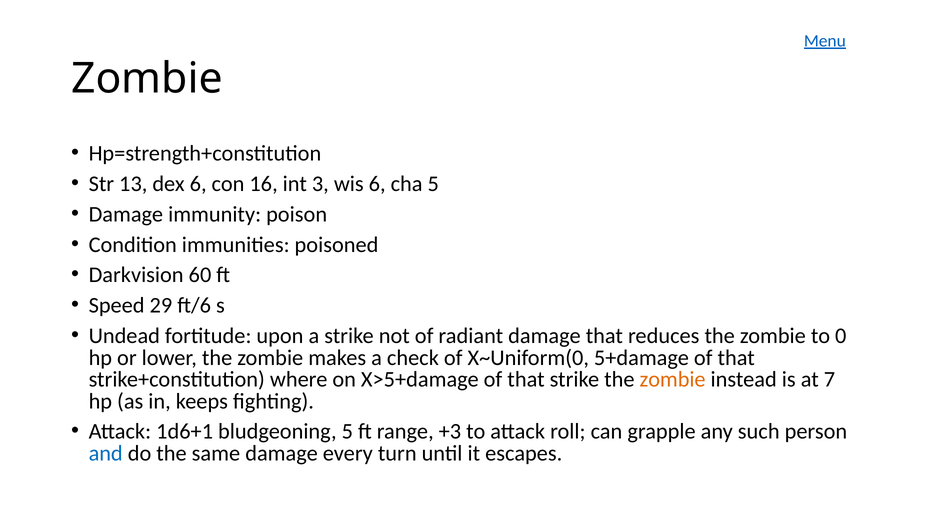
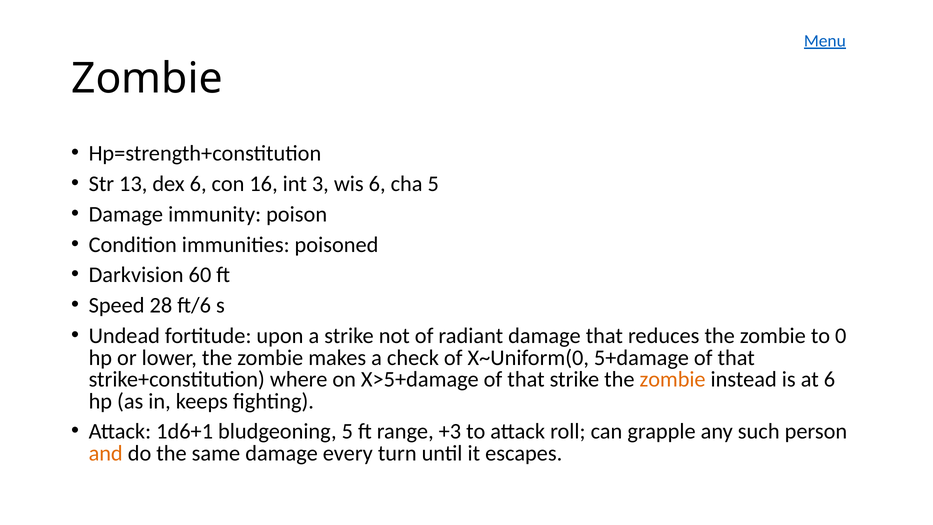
29: 29 -> 28 (161, 305)
at 7: 7 -> 6 (829, 379)
and colour: blue -> orange (106, 453)
